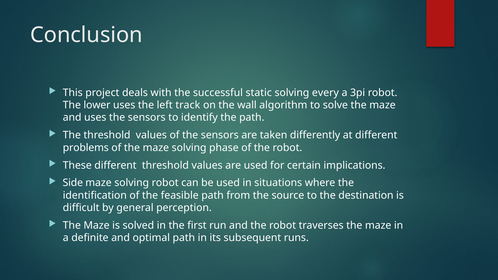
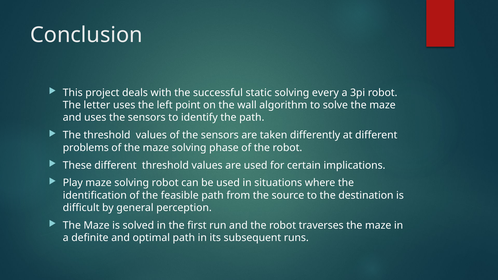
lower: lower -> letter (97, 105)
track: track -> point (188, 105)
Side: Side -> Play (73, 183)
